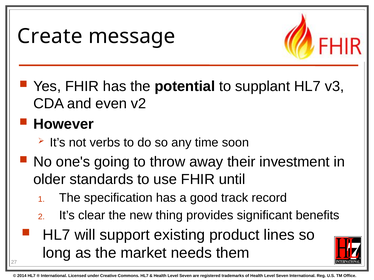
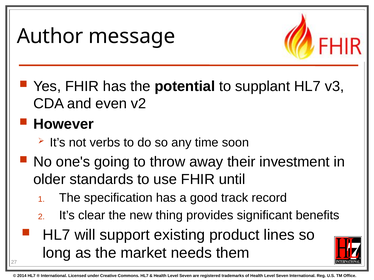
Create: Create -> Author (50, 36)
